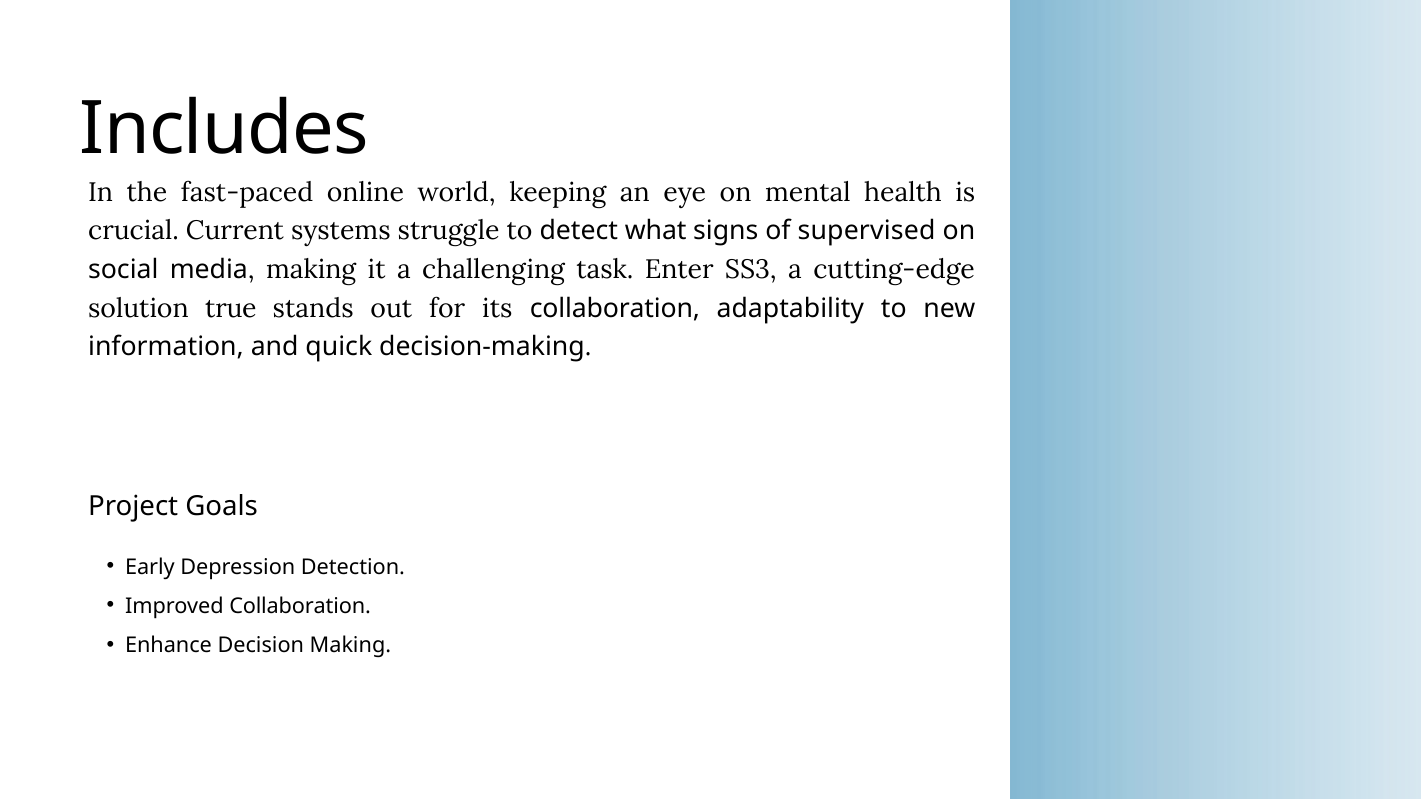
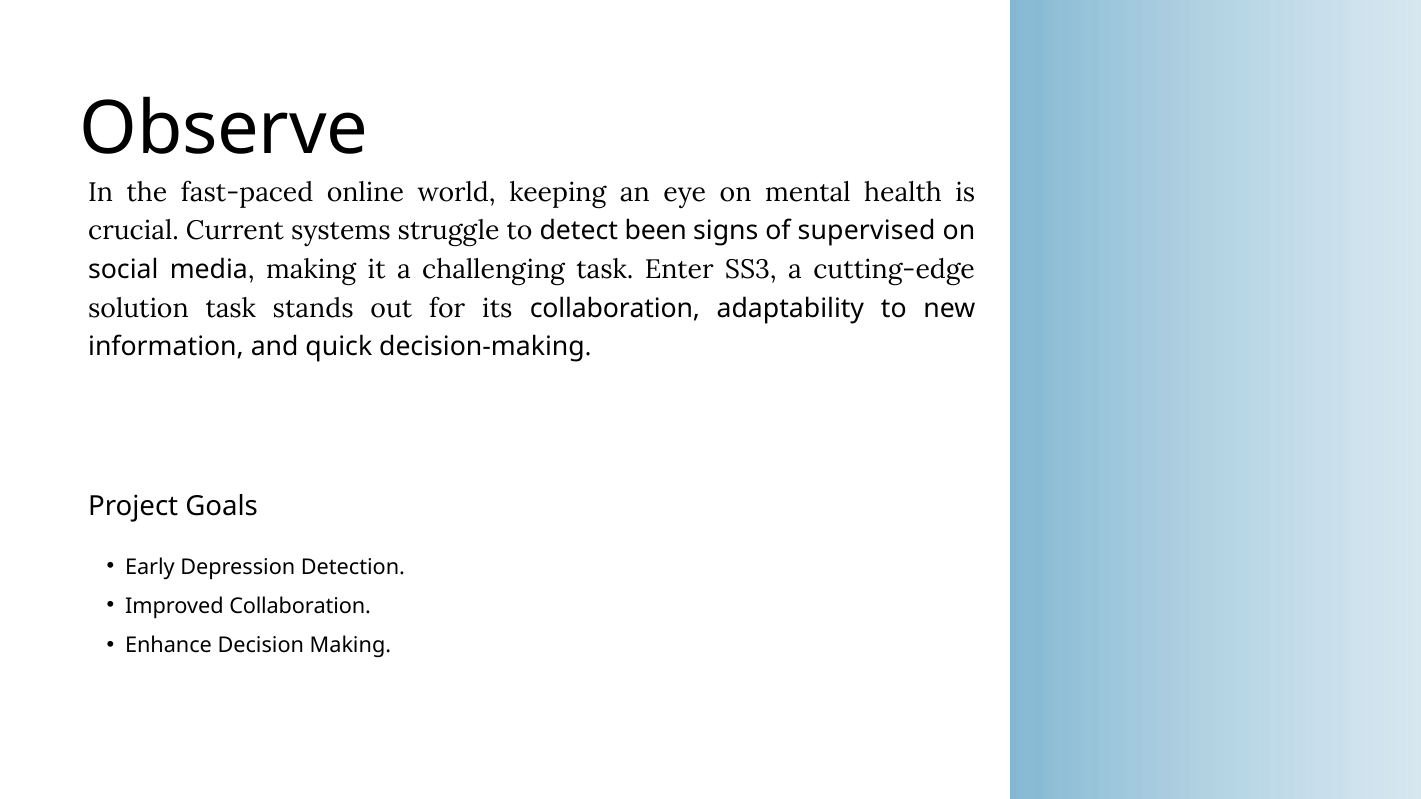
Includes: Includes -> Observe (224, 130)
what: what -> been (656, 231)
solution true: true -> task (231, 308)
